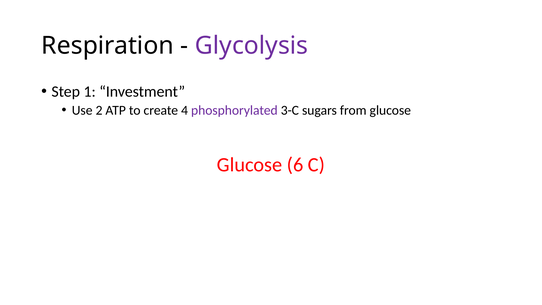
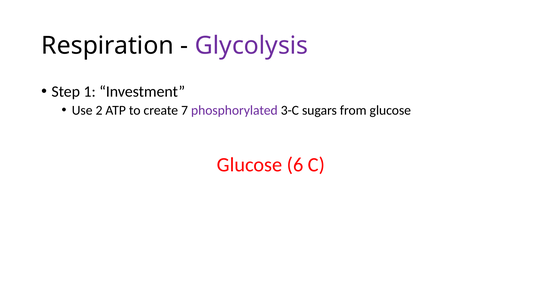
4: 4 -> 7 (185, 110)
